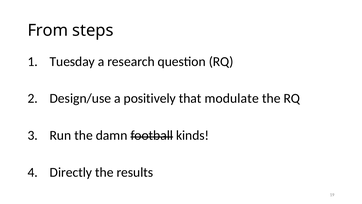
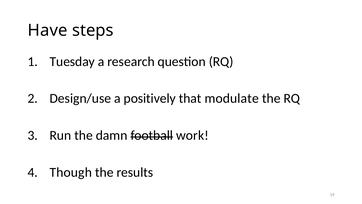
From: From -> Have (48, 30)
kinds: kinds -> work (192, 135)
Directly: Directly -> Though (71, 172)
